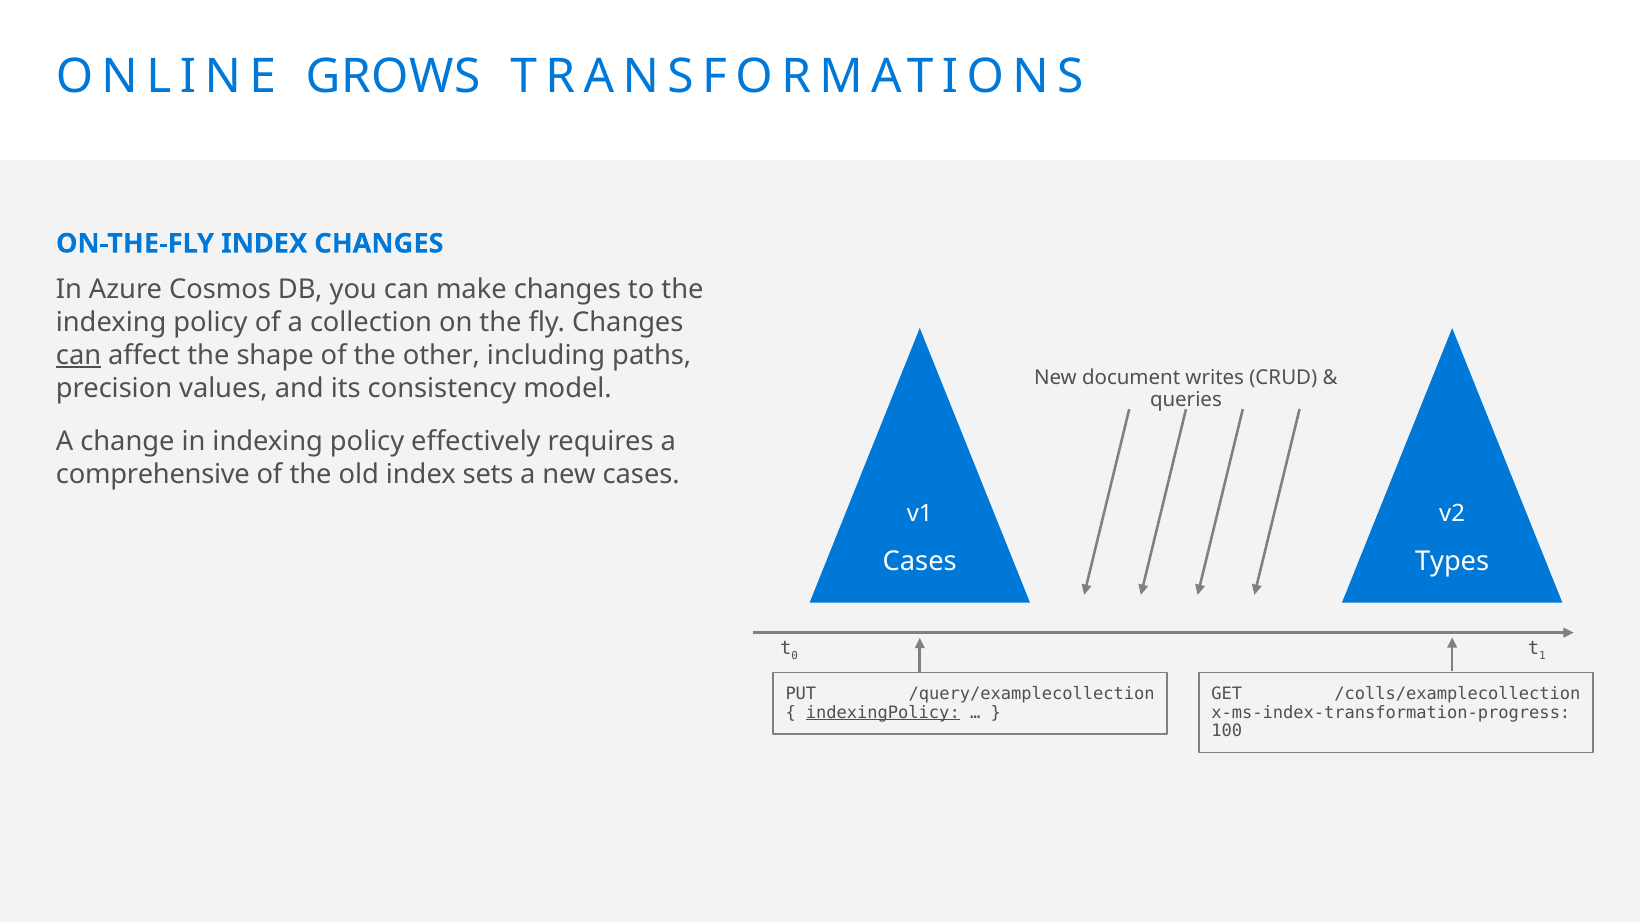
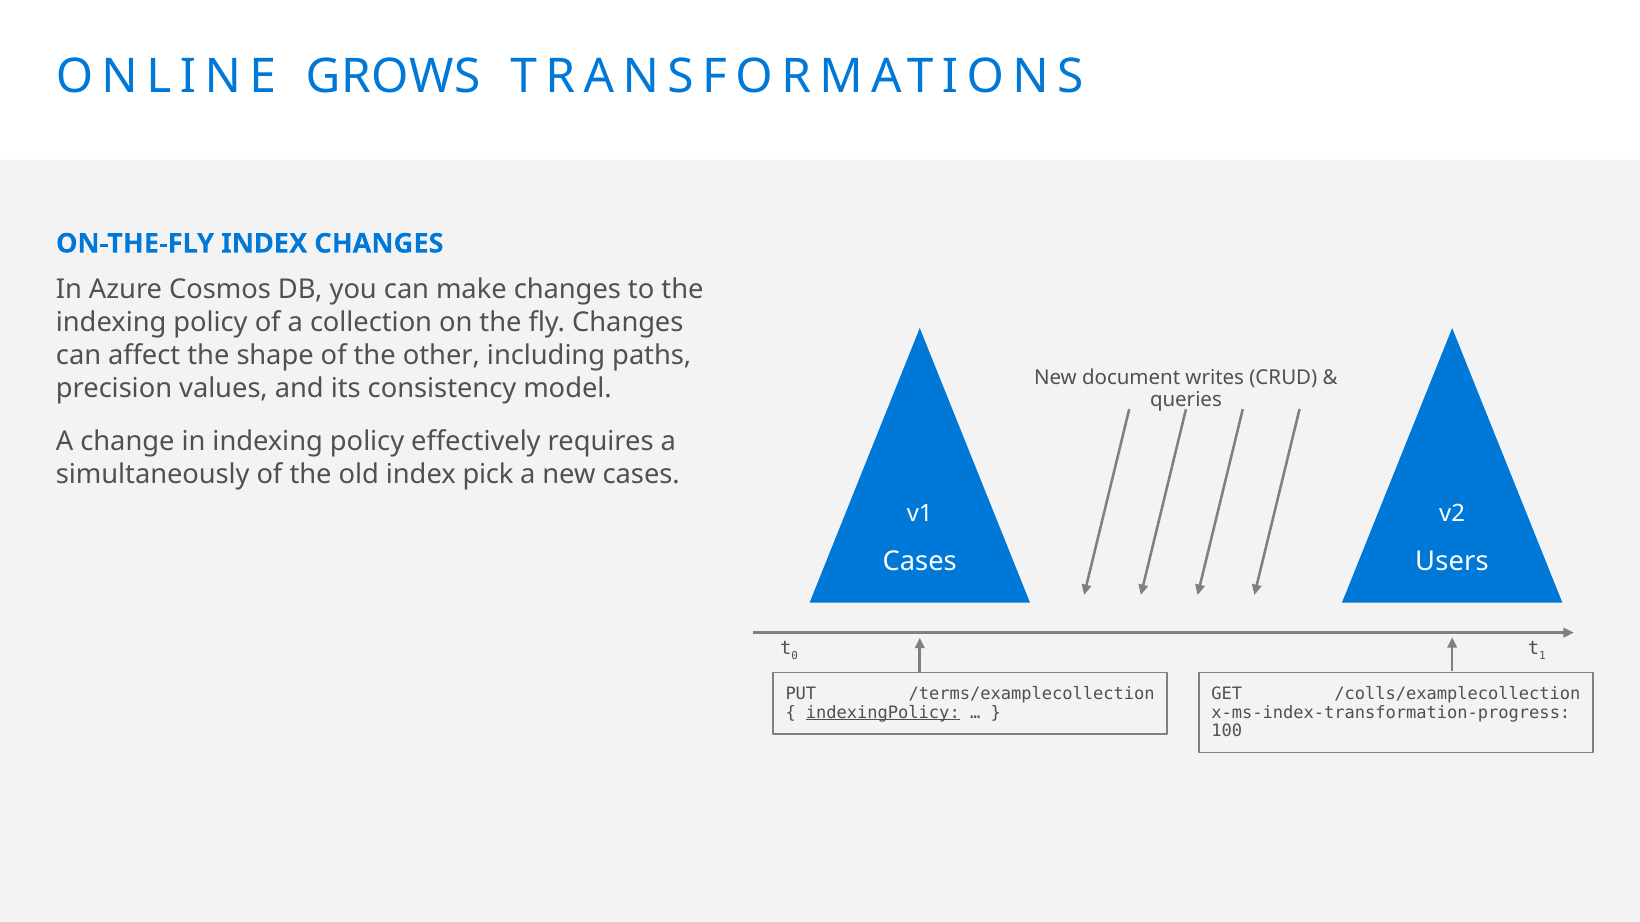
can underline: present -> none (79, 356)
comprehensive: comprehensive -> simultaneously (153, 475)
sets: sets -> pick (488, 475)
Types: Types -> Users (1452, 562)
/query/examplecollection: /query/examplecollection -> /terms/examplecollection (1032, 694)
